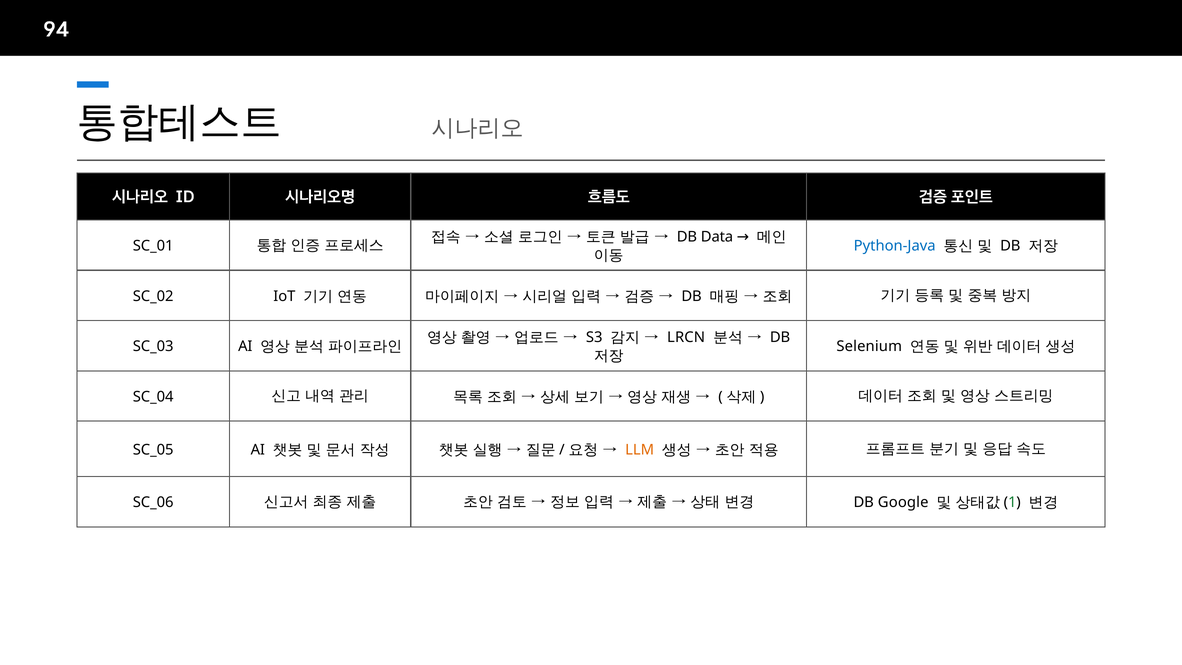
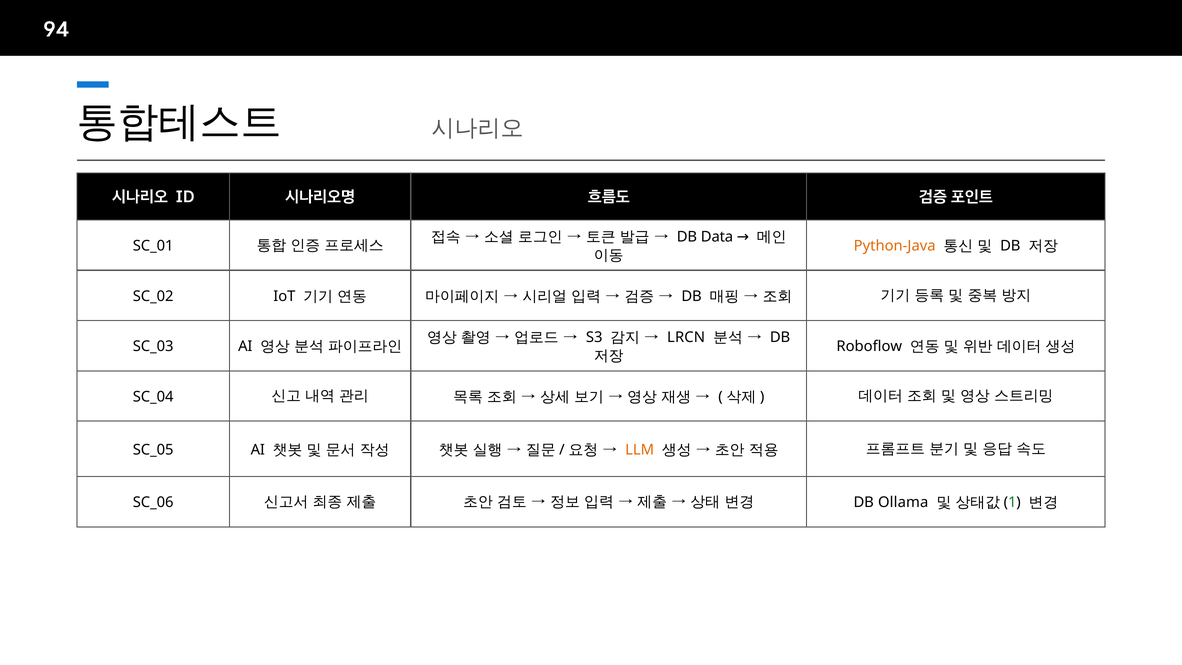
Python-Java colour: blue -> orange (895, 246)
Selenium: Selenium -> Roboflow (869, 346)
Google: Google -> Ollama (903, 502)
